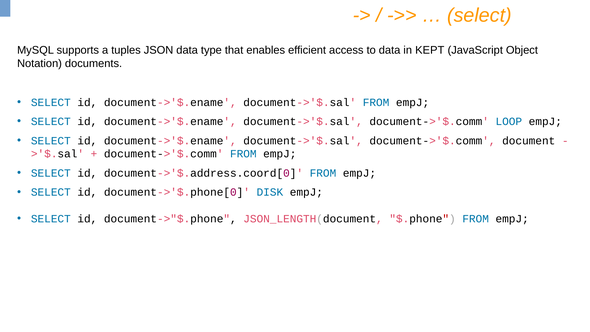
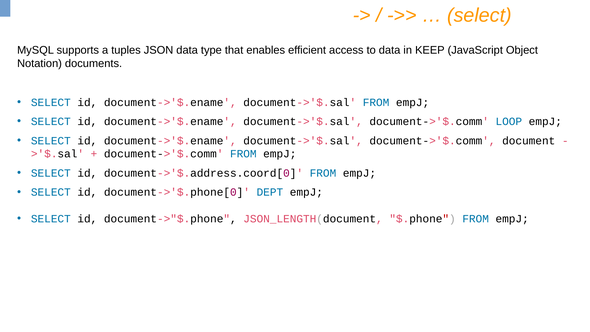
KEPT: KEPT -> KEEP (430, 50)
DISK: DISK -> DEPT (270, 192)
